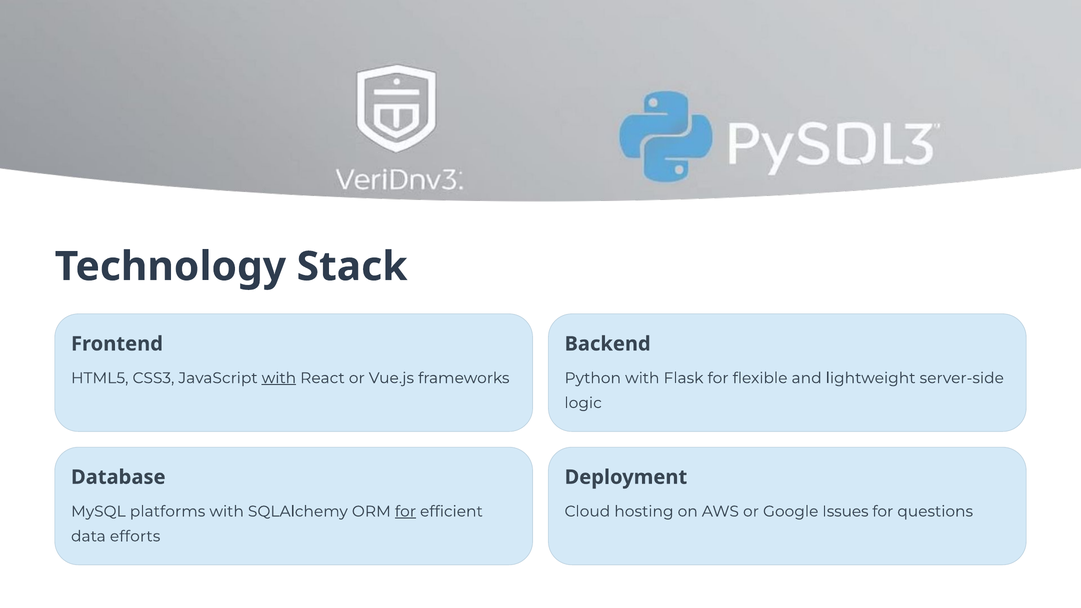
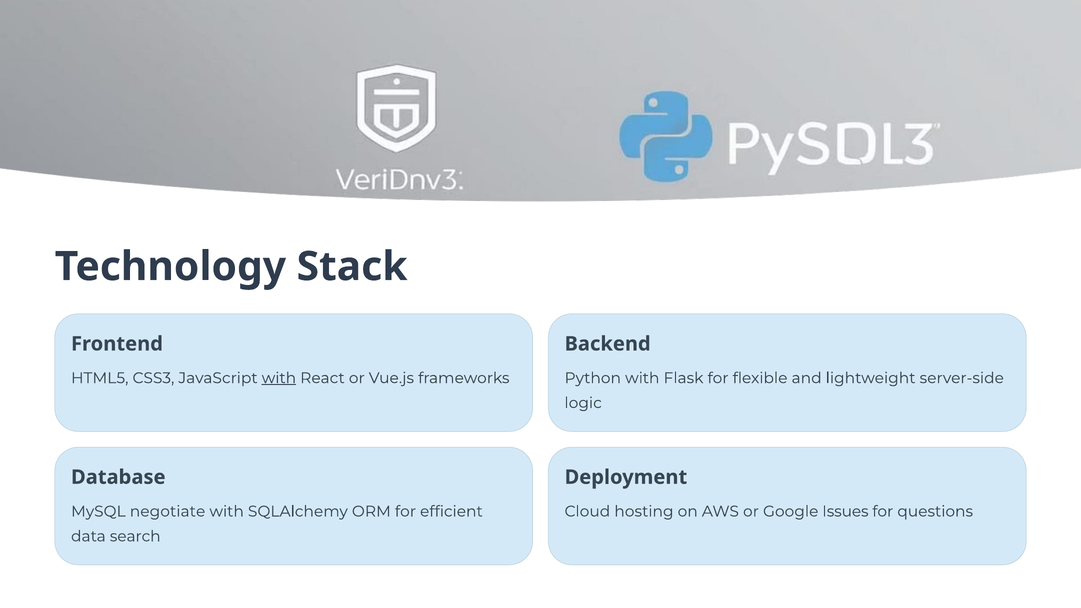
platforms: platforms -> negotiate (168, 511)
for underline: present -> none (405, 511)
efforts: efforts -> search (135, 536)
